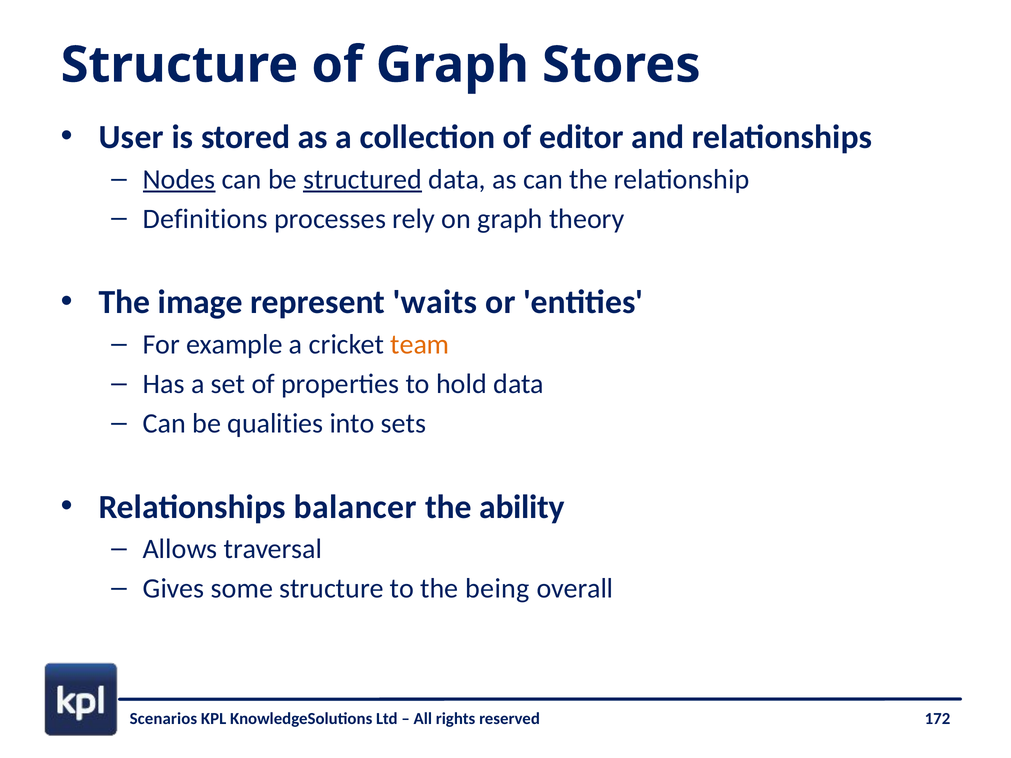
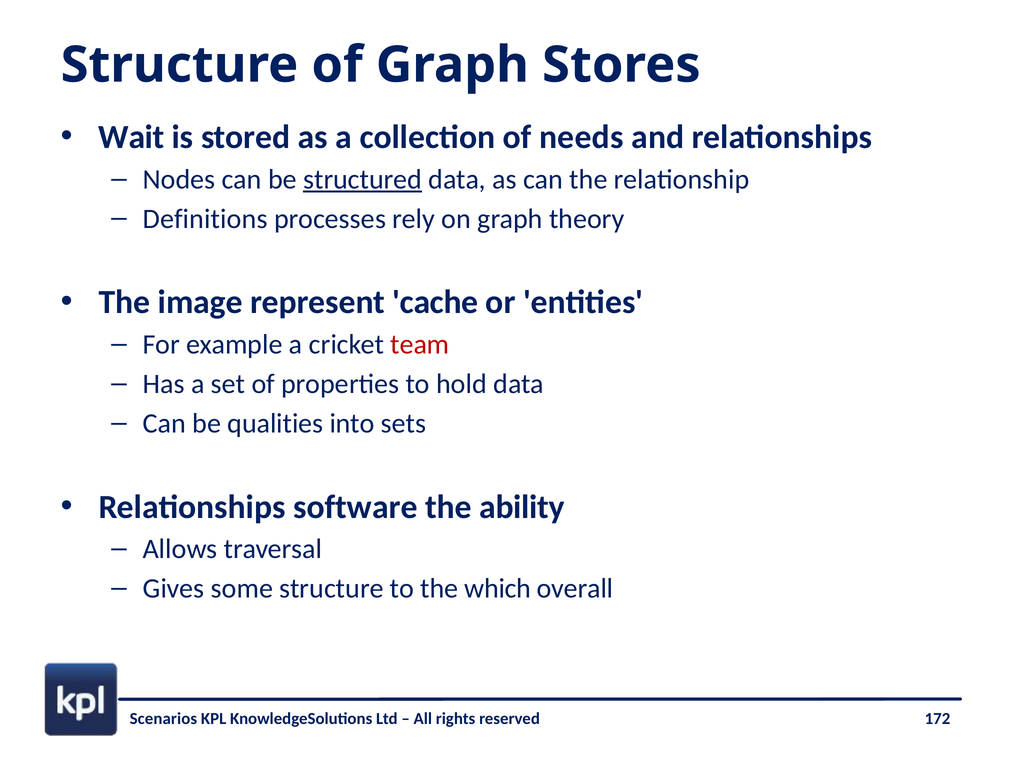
User: User -> Wait (132, 137)
editor: editor -> needs (581, 137)
Nodes underline: present -> none (179, 180)
waits: waits -> cache (435, 302)
team colour: orange -> red (420, 345)
balancer: balancer -> software (355, 507)
being: being -> which (498, 589)
